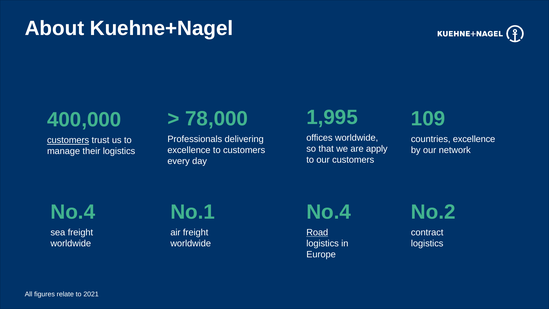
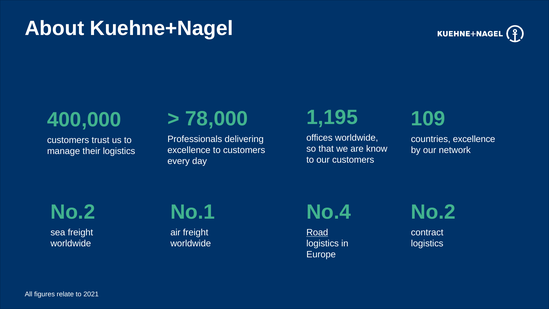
1,995: 1,995 -> 1,195 (332, 117)
customers underline: present -> none (68, 140)
apply: apply -> know (377, 149)
No.4: No.4 -> No.2 (73, 212)
